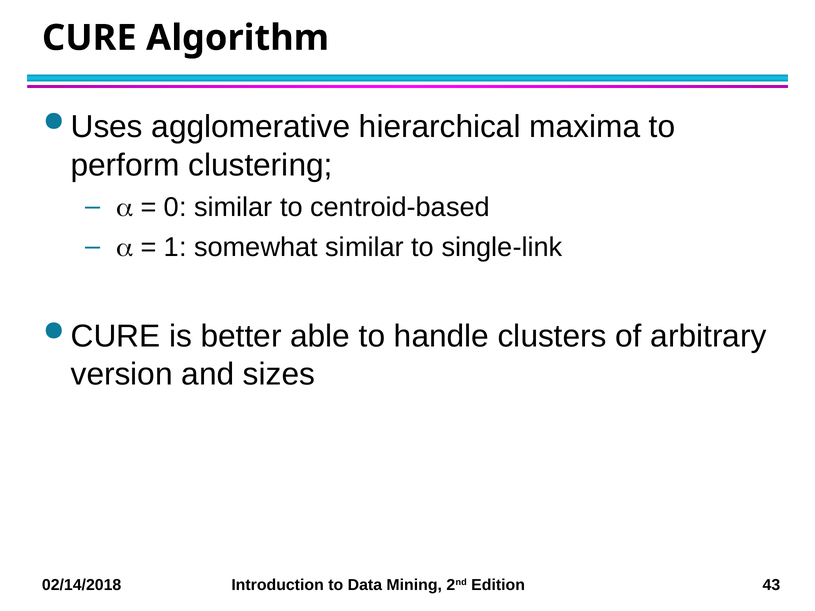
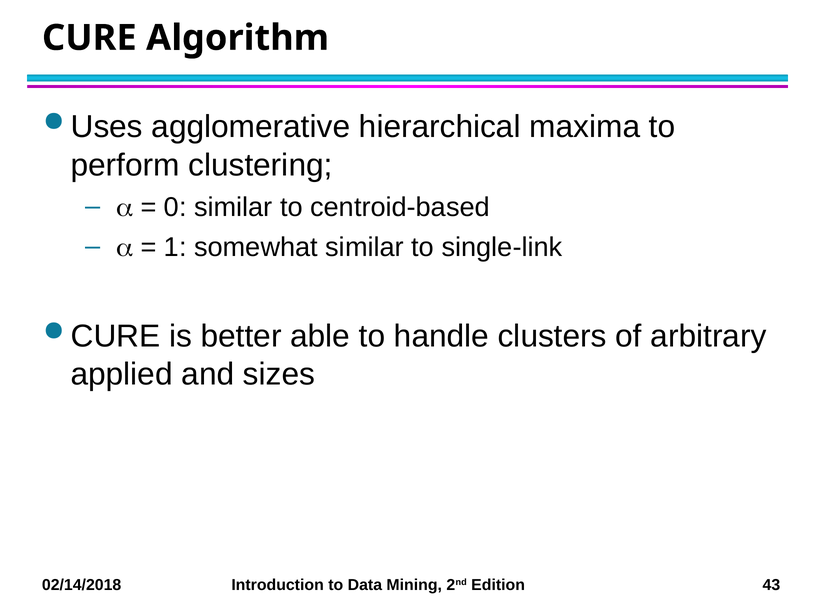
version: version -> applied (122, 374)
